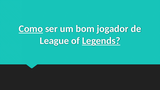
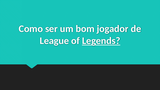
Como underline: present -> none (31, 29)
